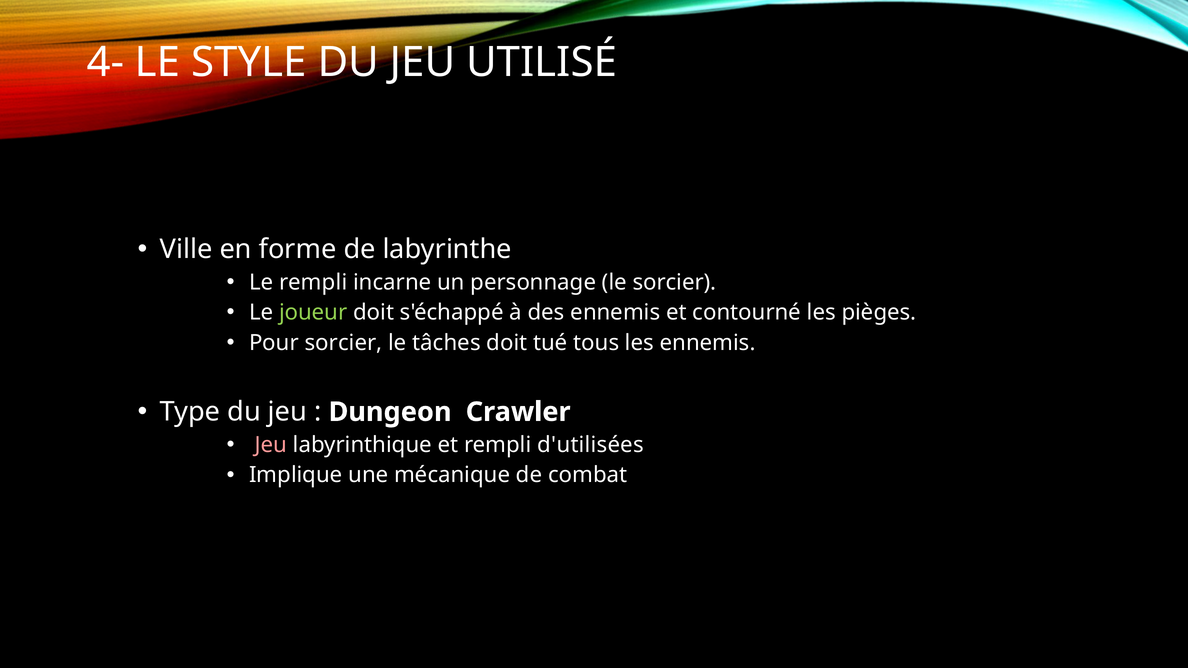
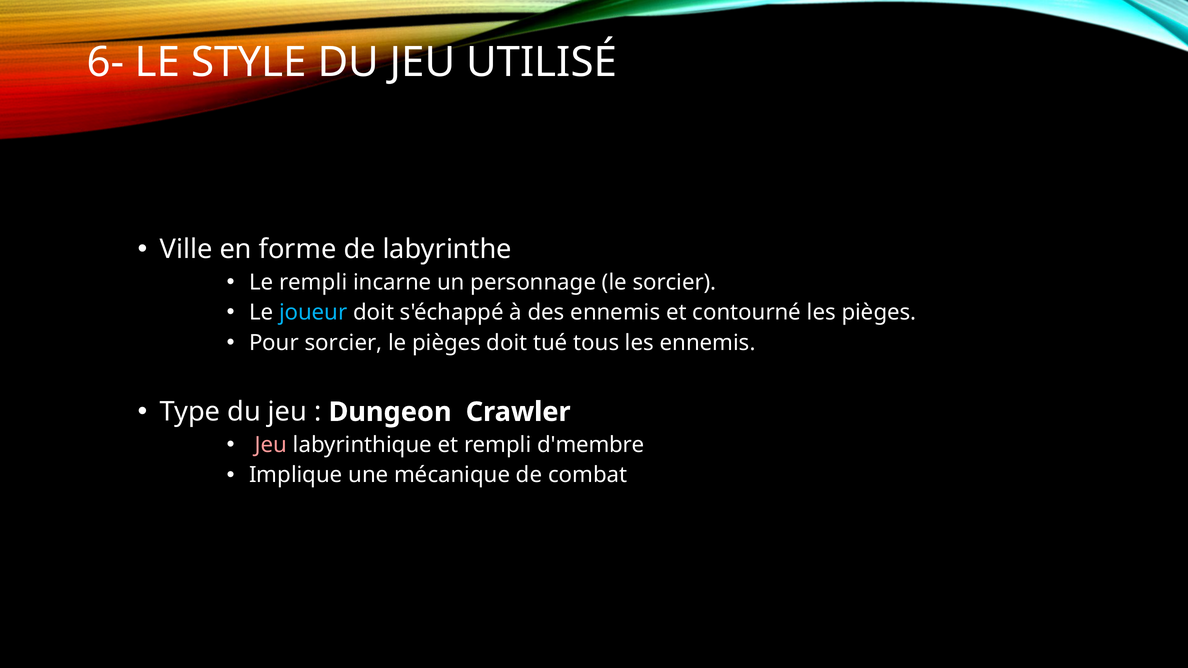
4-: 4- -> 6- (105, 62)
joueur colour: light green -> light blue (313, 313)
le tâches: tâches -> pièges (447, 343)
d'utilisées: d'utilisées -> d'membre (591, 445)
